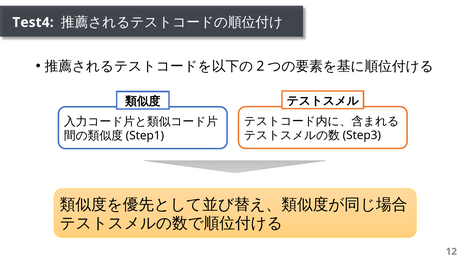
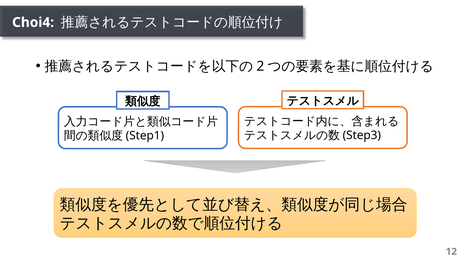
Test4: Test4 -> Choi4 (33, 22)
